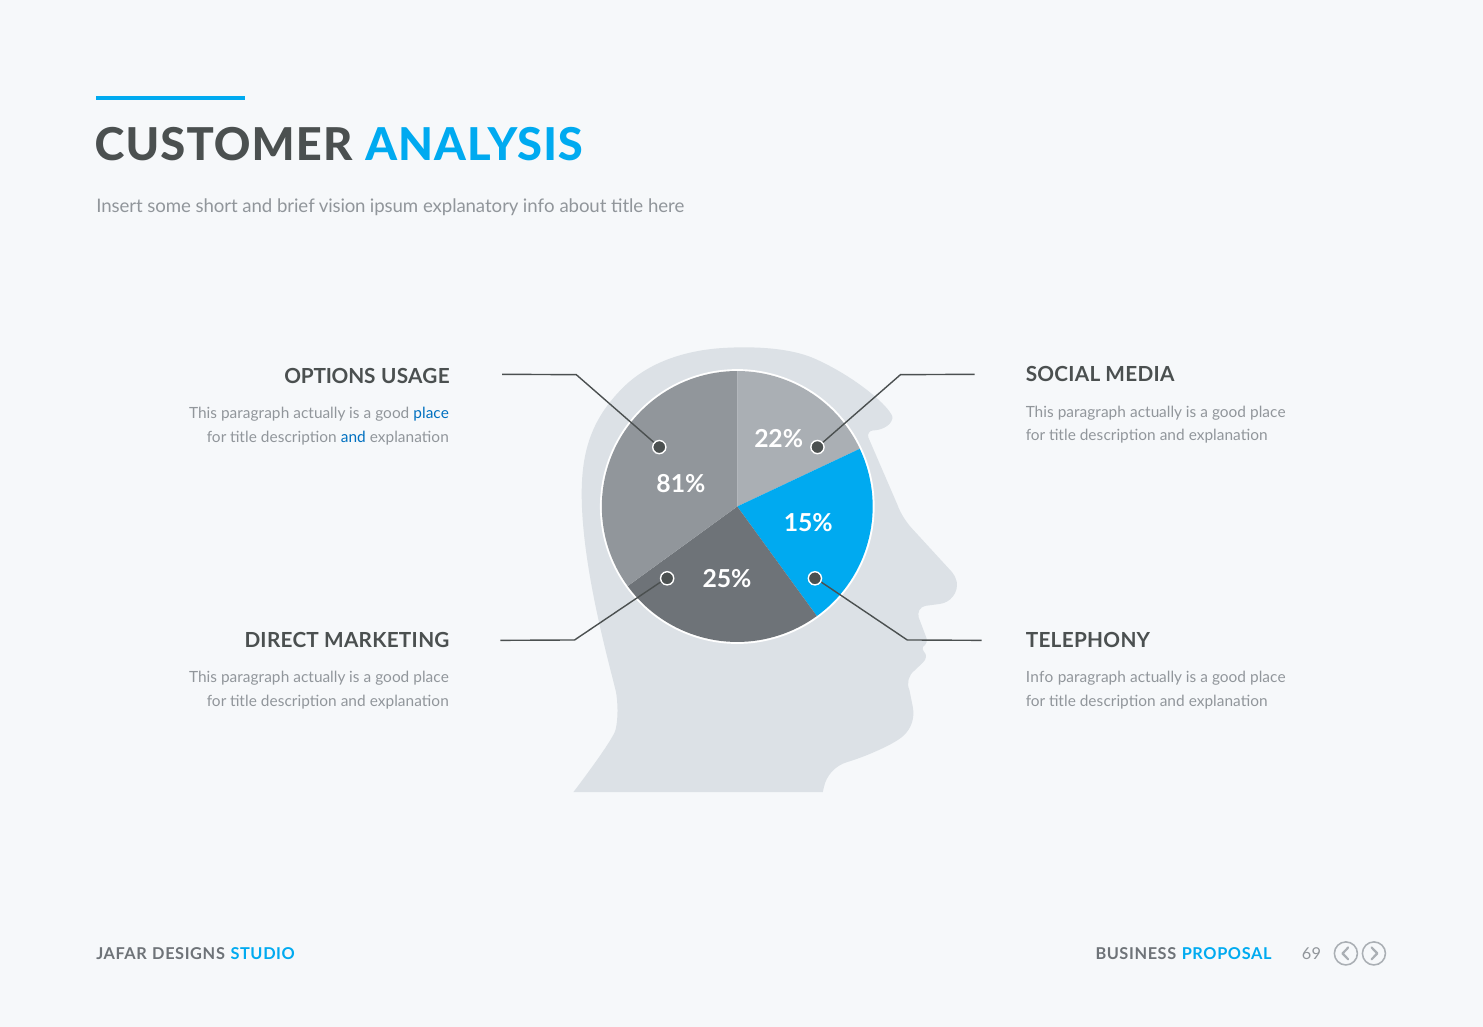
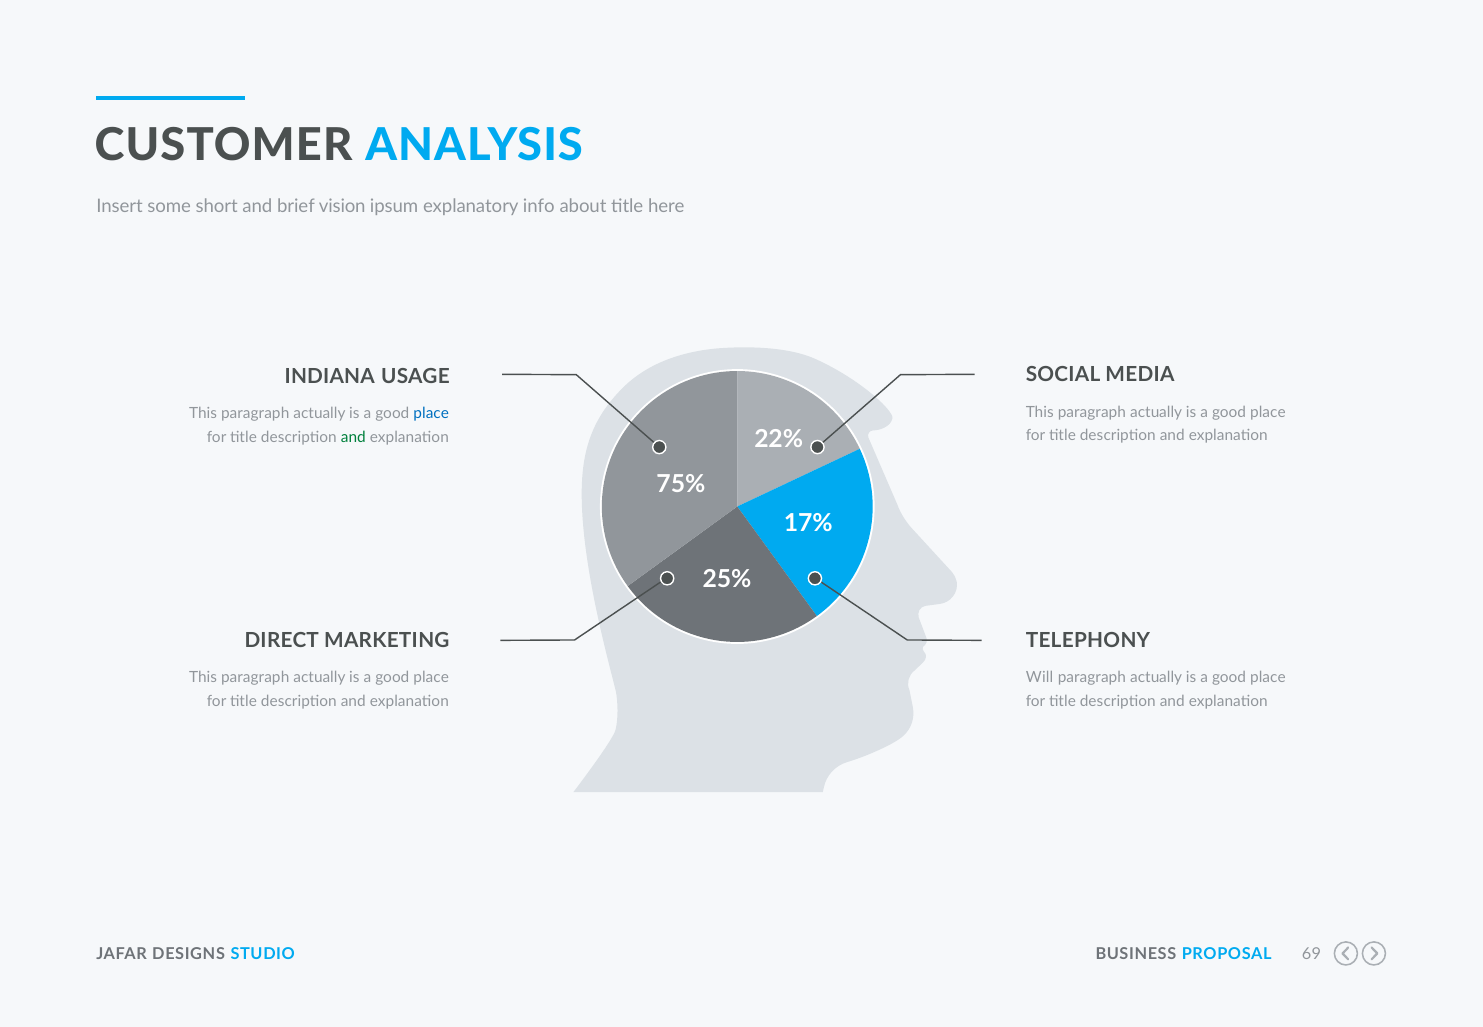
OPTIONS: OPTIONS -> INDIANA (330, 377)
and colour: blue -> green (353, 438)
81%: 81% -> 75% (681, 484)
15%: 15% -> 17% (808, 523)
Info: Info -> Will (1040, 677)
